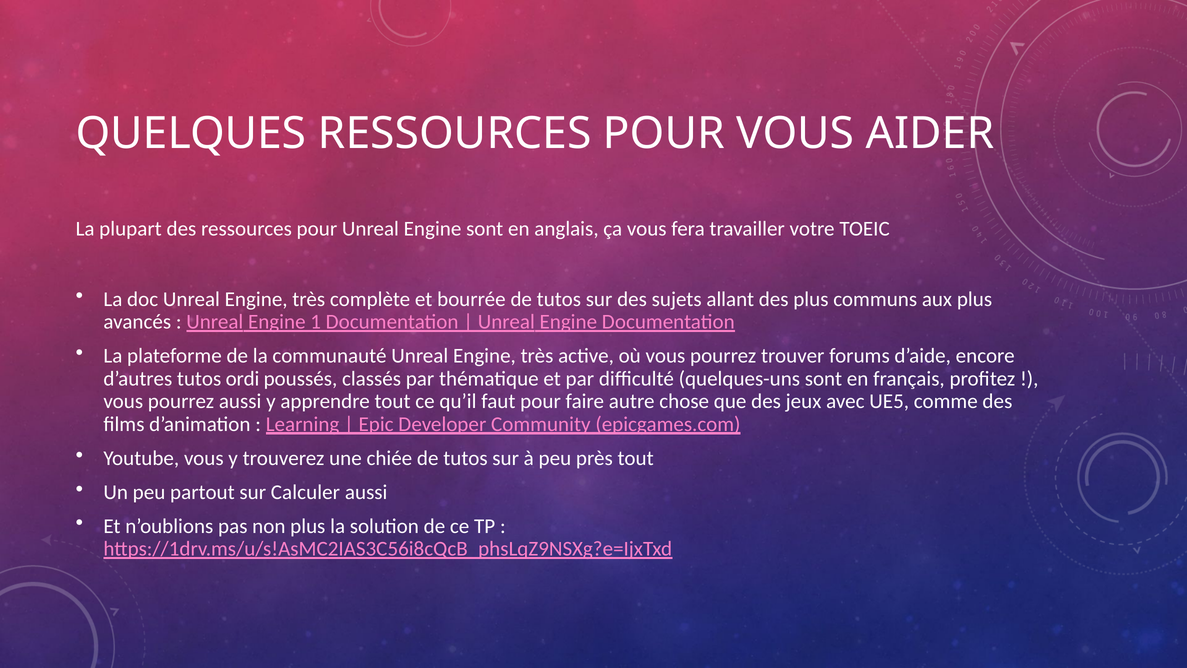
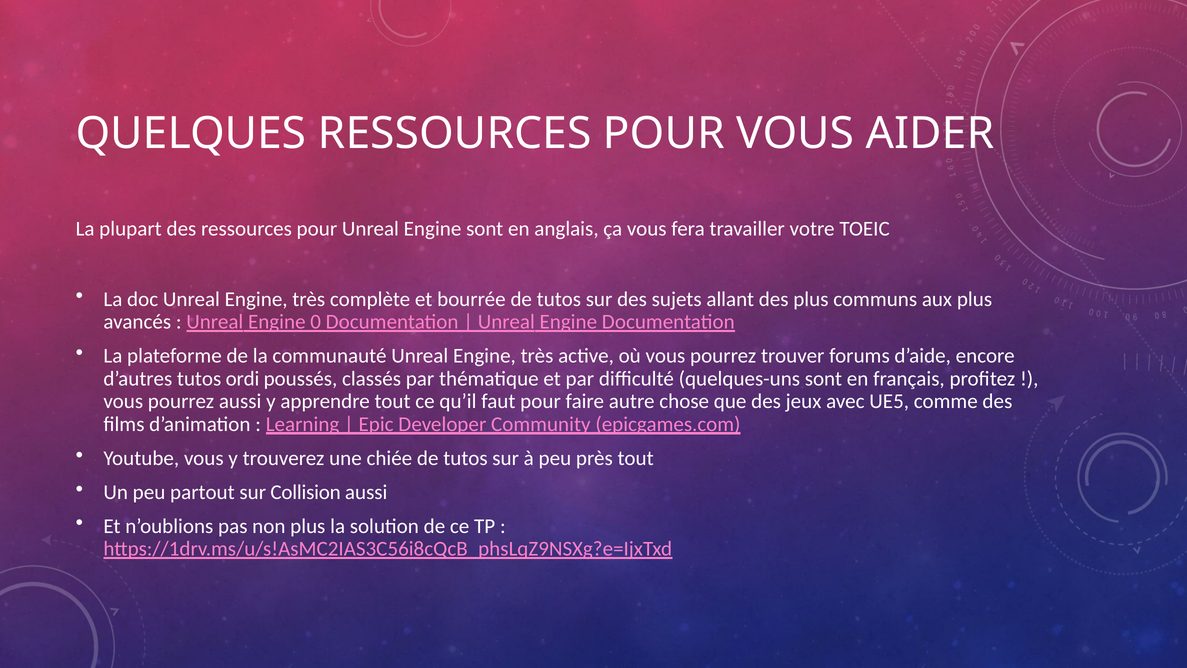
1: 1 -> 0 (316, 322)
Calculer: Calculer -> Collision (306, 492)
